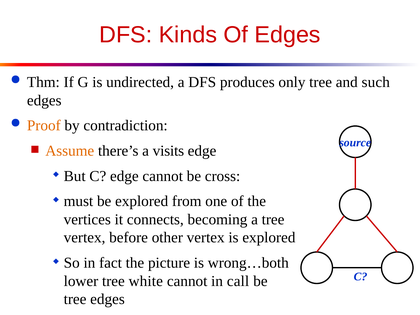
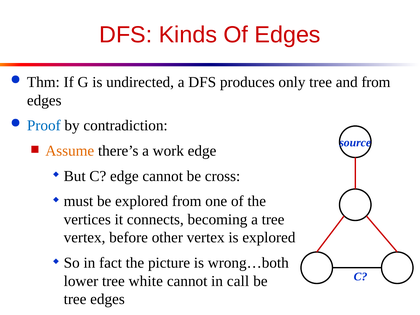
and such: such -> from (376, 82)
Proof colour: orange -> blue (44, 126)
visits: visits -> work (168, 151)
